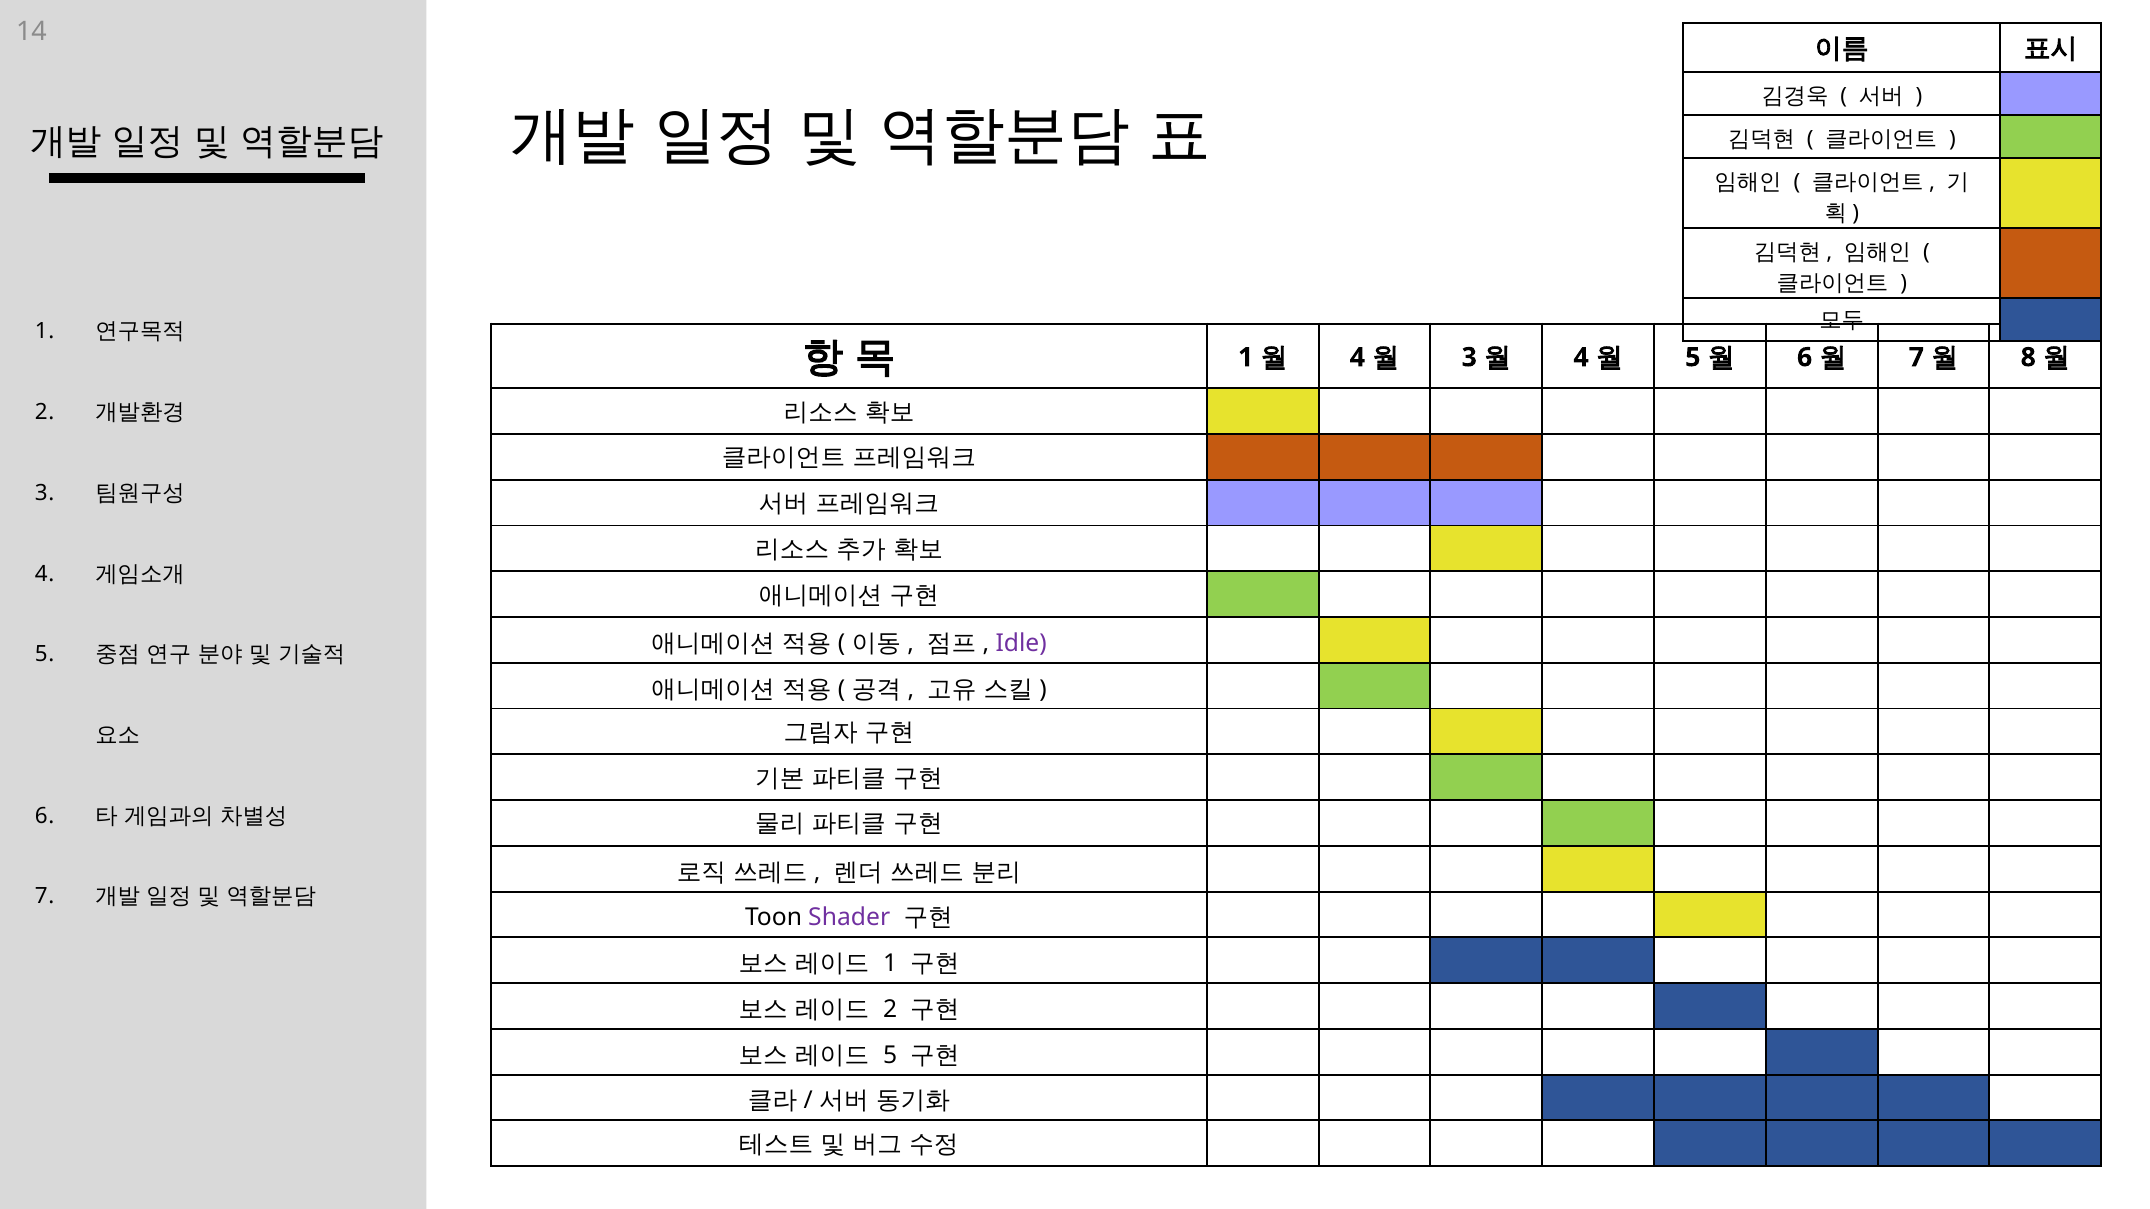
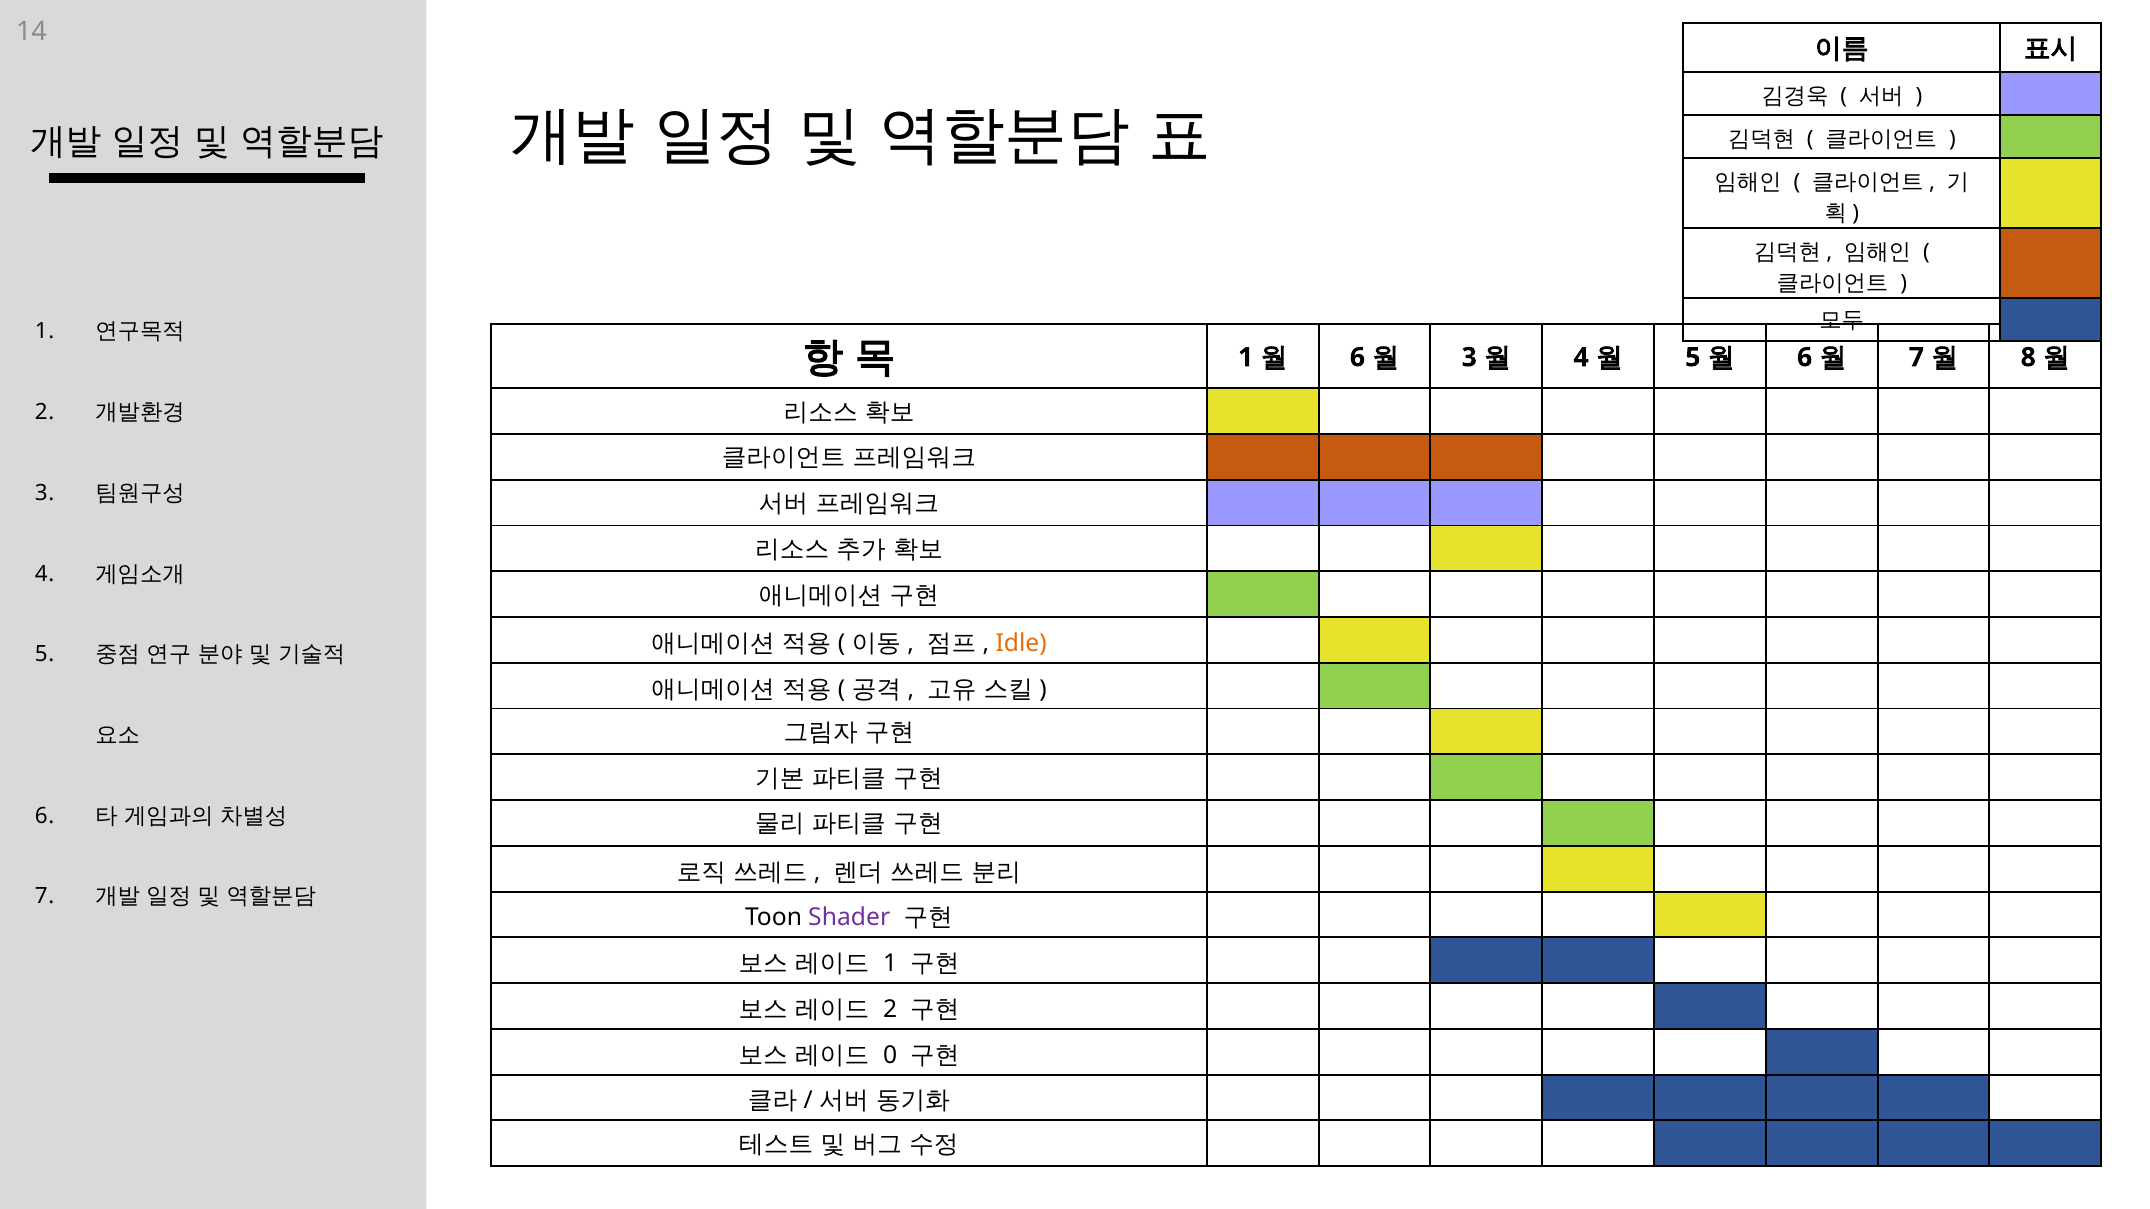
4: 4 -> 6 (1357, 358)
Idle colour: purple -> orange (1021, 643)
5: 5 -> 0 (890, 1055)
